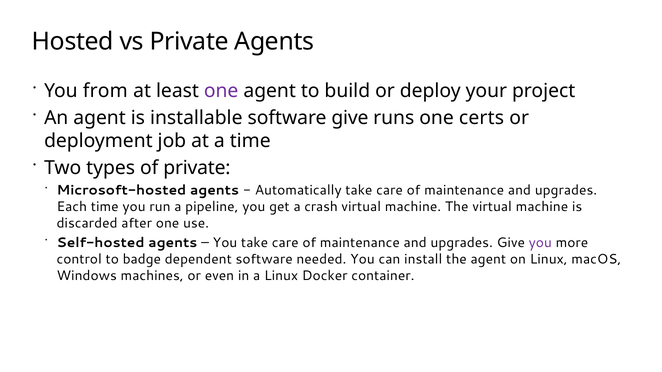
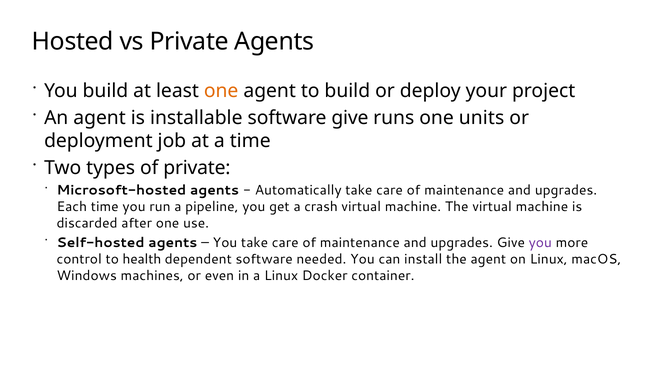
You from: from -> build (105, 91)
one colour: purple -> orange (221, 91)
certs: certs -> units (482, 118)
badge: badge -> health (142, 259)
